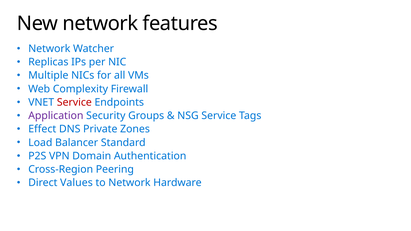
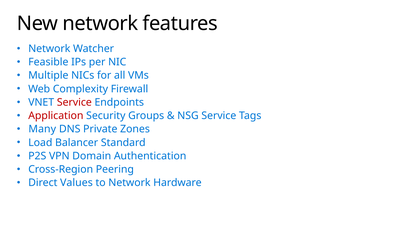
Replicas: Replicas -> Feasible (48, 62)
Application colour: purple -> red (56, 116)
Effect: Effect -> Many (42, 129)
